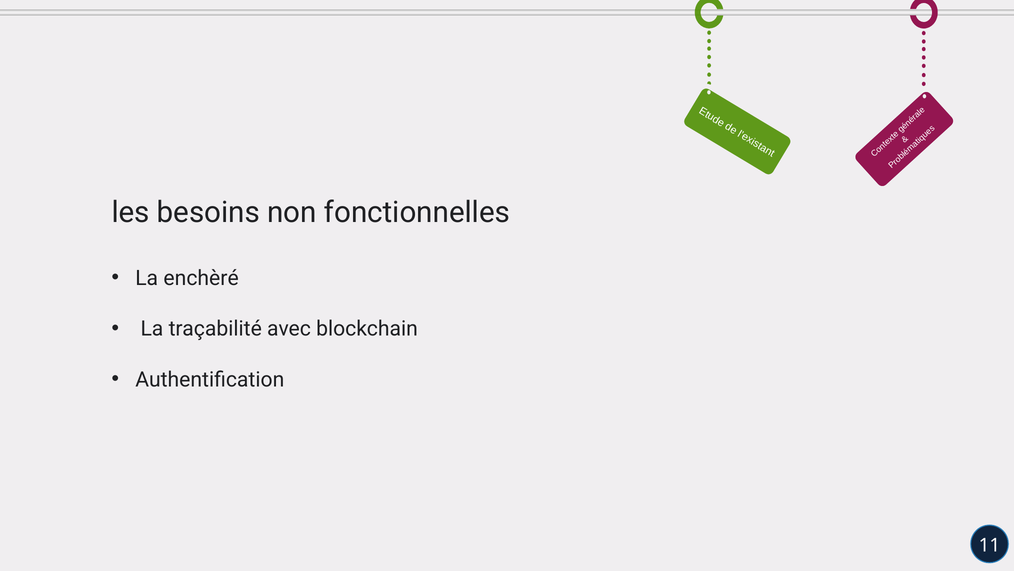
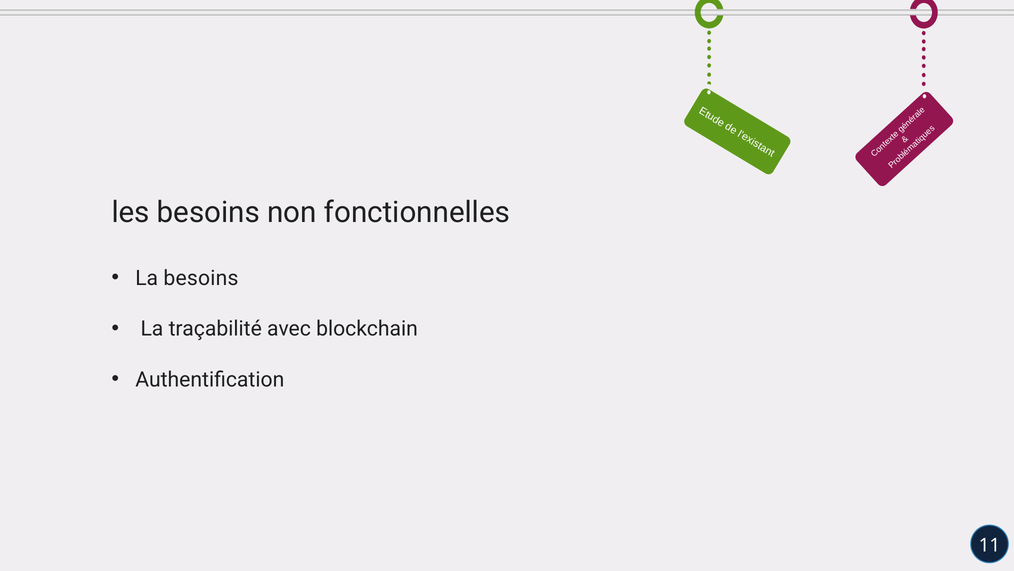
La enchèré: enchèré -> besoins (201, 278)
